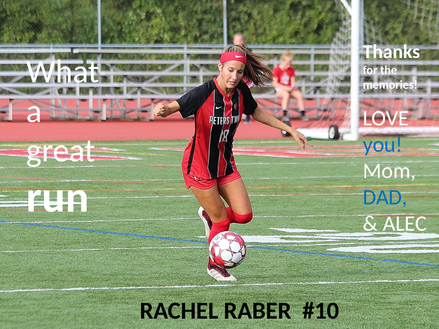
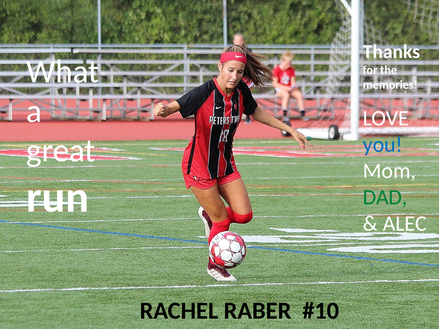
DAD colour: blue -> green (385, 197)
